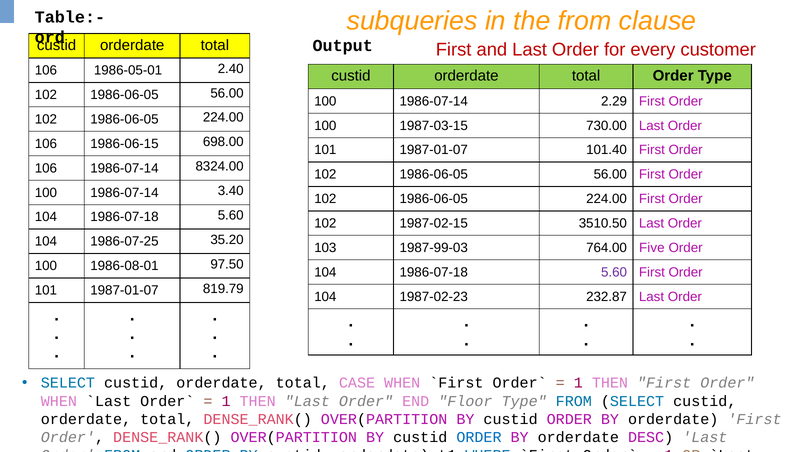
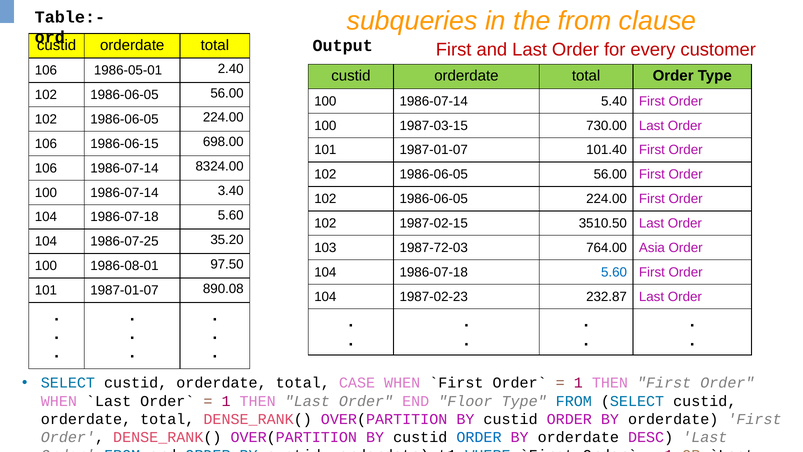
2.29: 2.29 -> 5.40 (614, 101)
1987-99-03: 1987-99-03 -> 1987-72-03 (434, 248)
Five: Five -> Asia (652, 248)
5.60 colour: purple -> blue (614, 272)
819.79: 819.79 -> 890.08 (223, 288)
